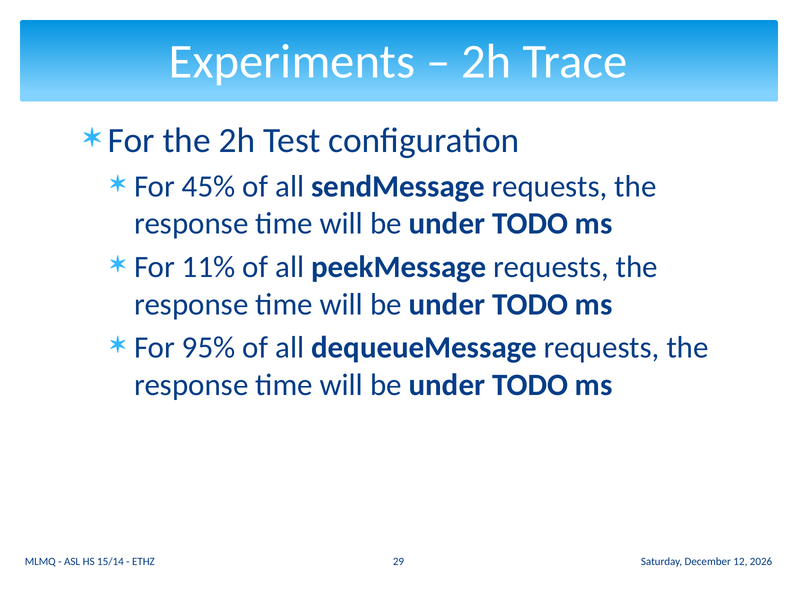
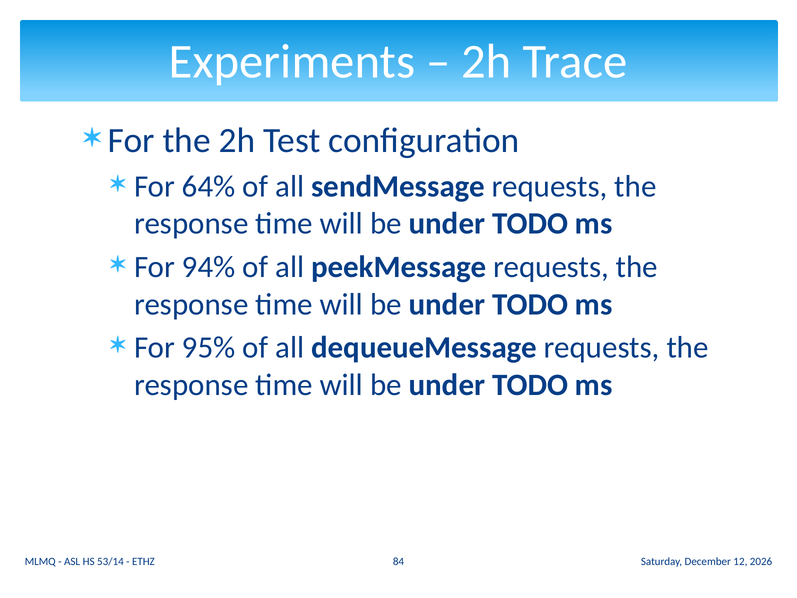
45%: 45% -> 64% (209, 186)
11%: 11% -> 94% (209, 267)
15/14: 15/14 -> 53/14 (110, 561)
29: 29 -> 84 (398, 561)
